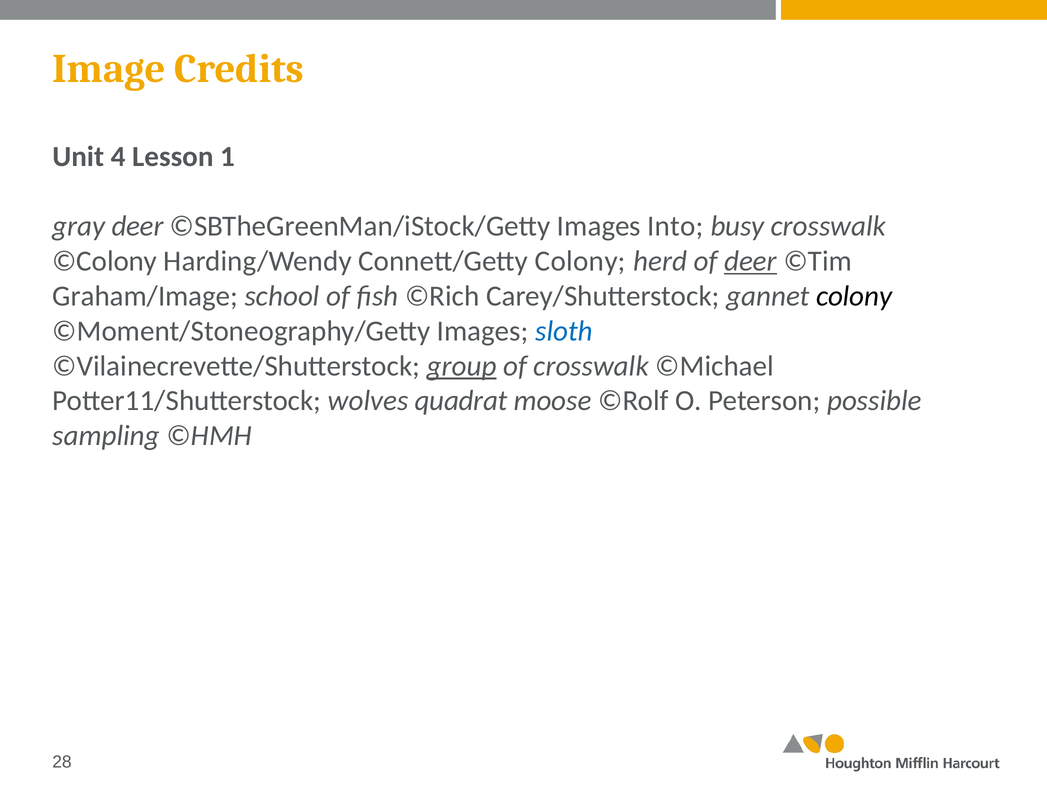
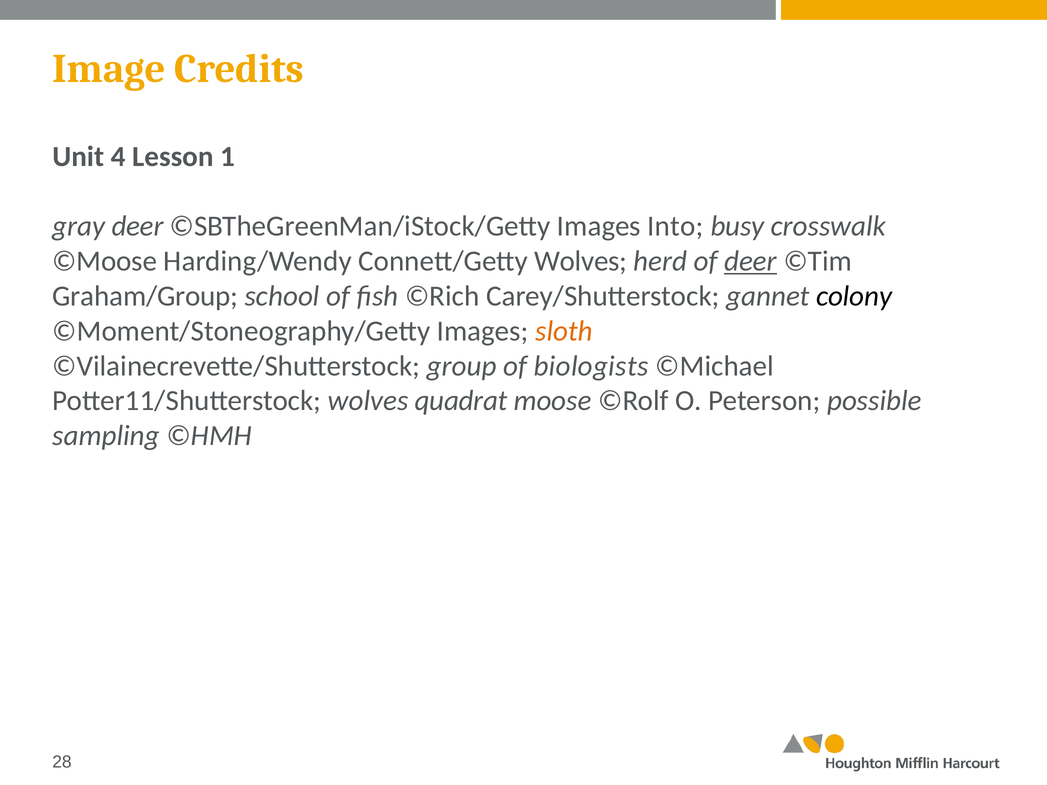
©Colony: ©Colony -> ©Moose (105, 261)
Connett/Getty Colony: Colony -> Wolves (581, 261)
Graham/Image: Graham/Image -> Graham/Group (145, 296)
sloth colour: blue -> orange (564, 331)
group underline: present -> none (462, 366)
of crosswalk: crosswalk -> biologists (591, 366)
